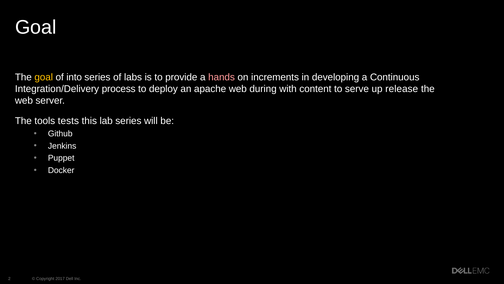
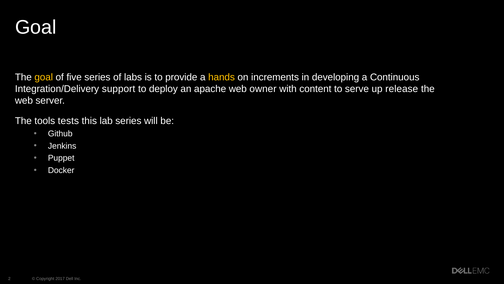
into: into -> five (74, 77)
hands colour: pink -> yellow (222, 77)
process: process -> support (119, 89)
during: during -> owner (263, 89)
